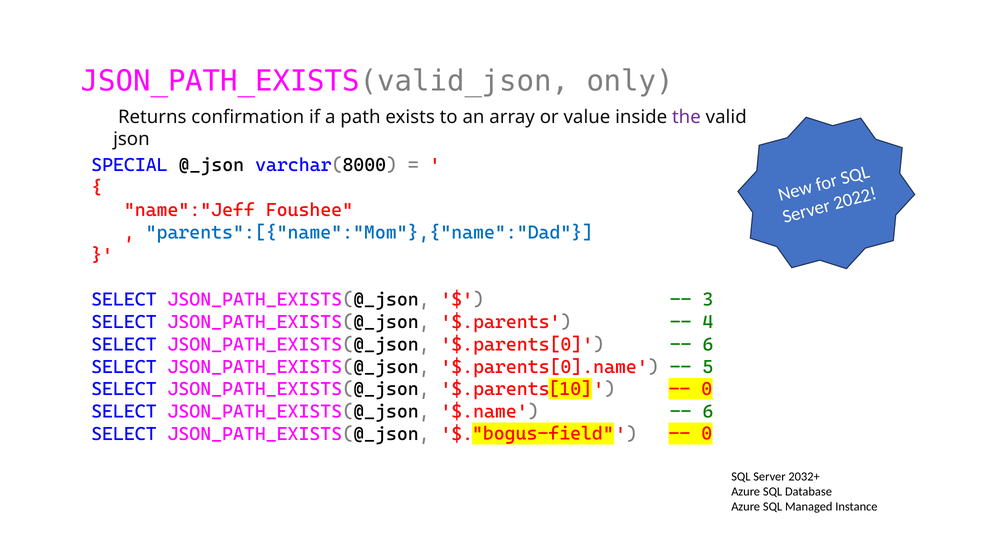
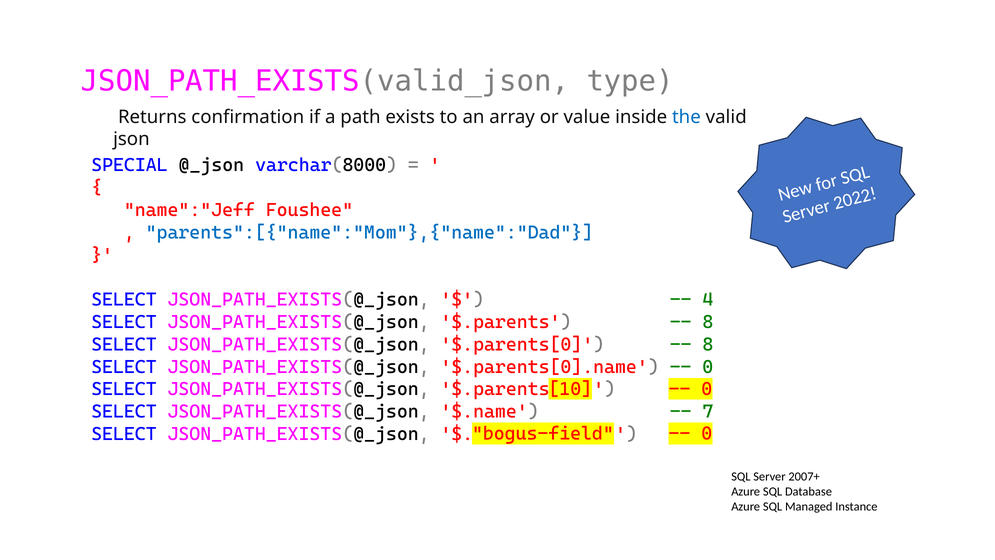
only: only -> type (630, 81)
the colour: purple -> blue (686, 117)
3: 3 -> 4 (708, 299)
4: 4 -> 8 (708, 322)
6: 6 -> 8 (708, 344)
5: 5 -> 0 (708, 367)
6: 6 -> 7 (708, 411)
2032+: 2032+ -> 2007+ (804, 476)
